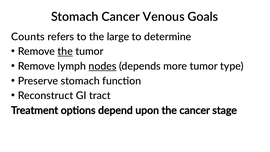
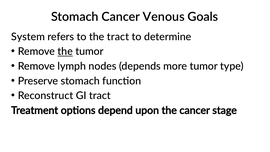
Counts: Counts -> System (28, 37)
the large: large -> tract (118, 37)
nodes underline: present -> none (103, 66)
